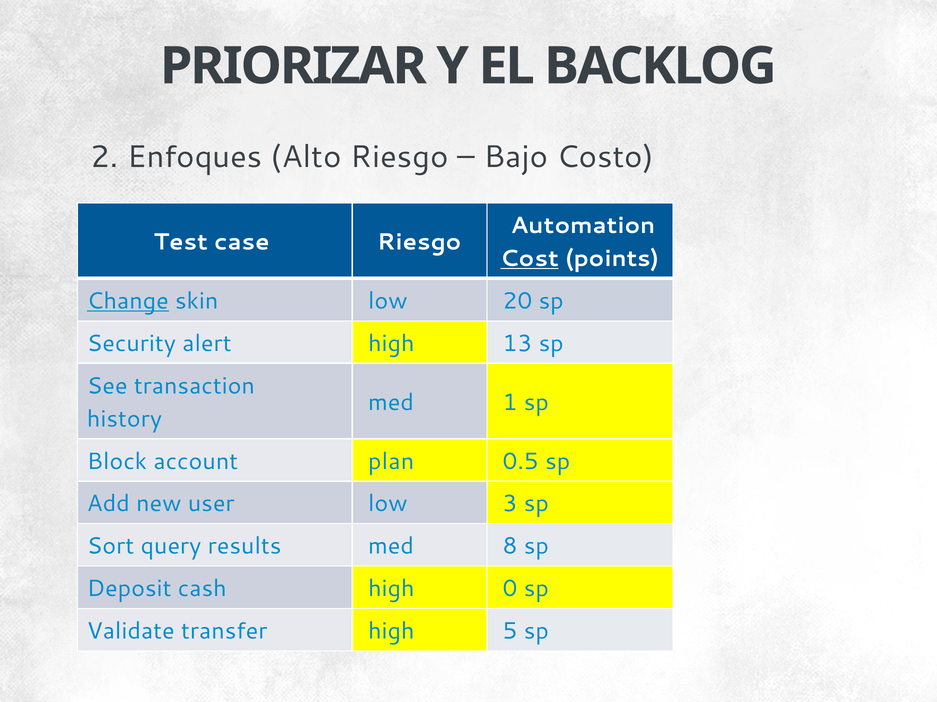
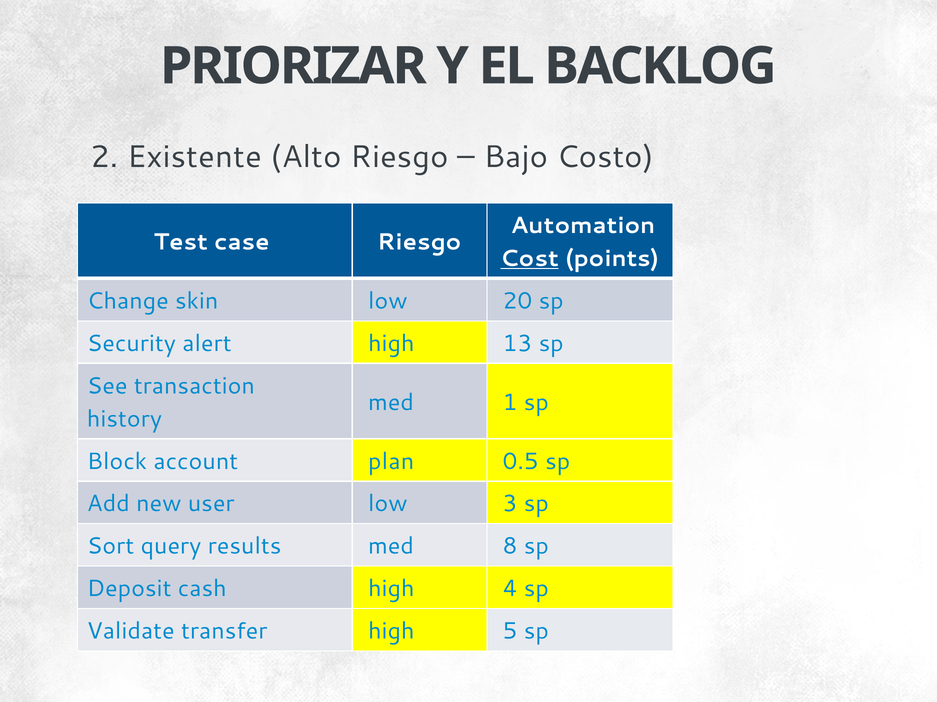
Enfoques: Enfoques -> Existente (195, 157)
Change underline: present -> none (128, 301)
0: 0 -> 4 (510, 589)
